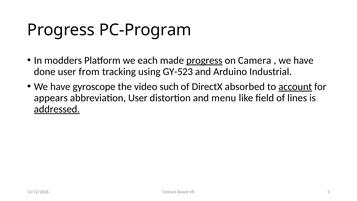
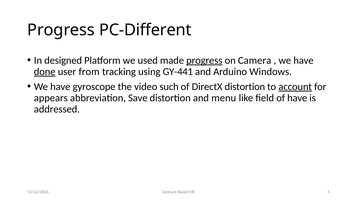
PC-Program: PC-Program -> PC-Different (145, 30)
modders: modders -> designed (63, 60)
each: each -> used (148, 60)
done underline: none -> present (45, 72)
GY-523: GY-523 -> GY-441 (178, 72)
Industrial: Industrial -> Windows (271, 72)
DirectX absorbed: absorbed -> distortion (245, 87)
abbreviation User: User -> Save (138, 98)
of lines: lines -> have (297, 98)
addressed underline: present -> none (57, 109)
